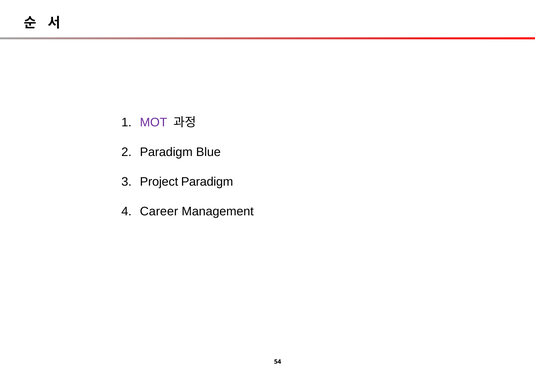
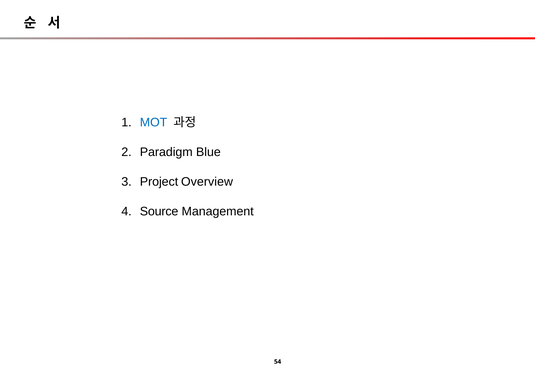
MOT colour: purple -> blue (154, 123)
Project Paradigm: Paradigm -> Overview (207, 182)
Career: Career -> Source (159, 212)
